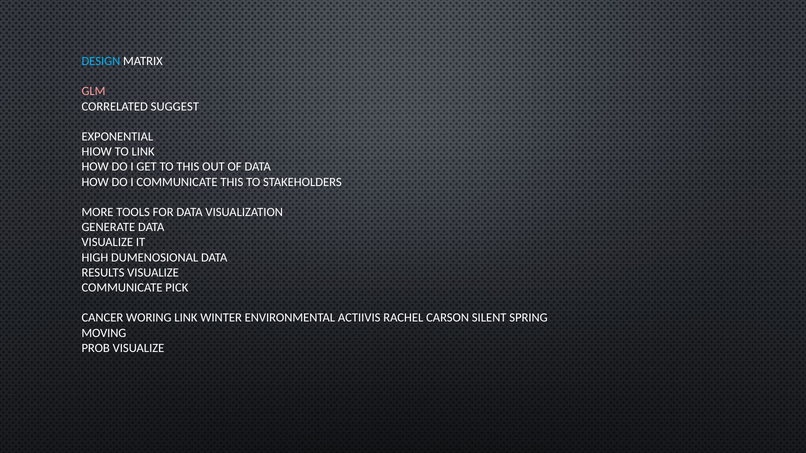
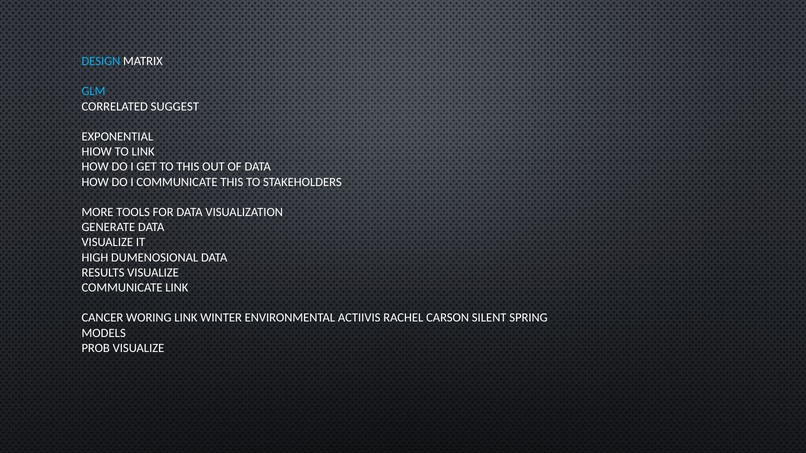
GLM colour: pink -> light blue (93, 91)
COMMUNICATE PICK: PICK -> LINK (177, 288)
MOVING: MOVING -> MODELS (104, 333)
